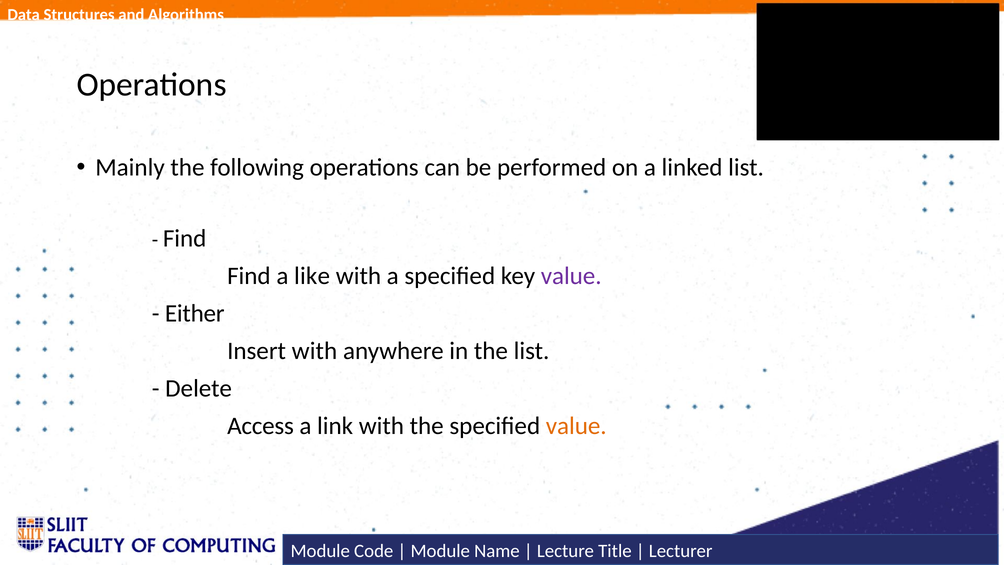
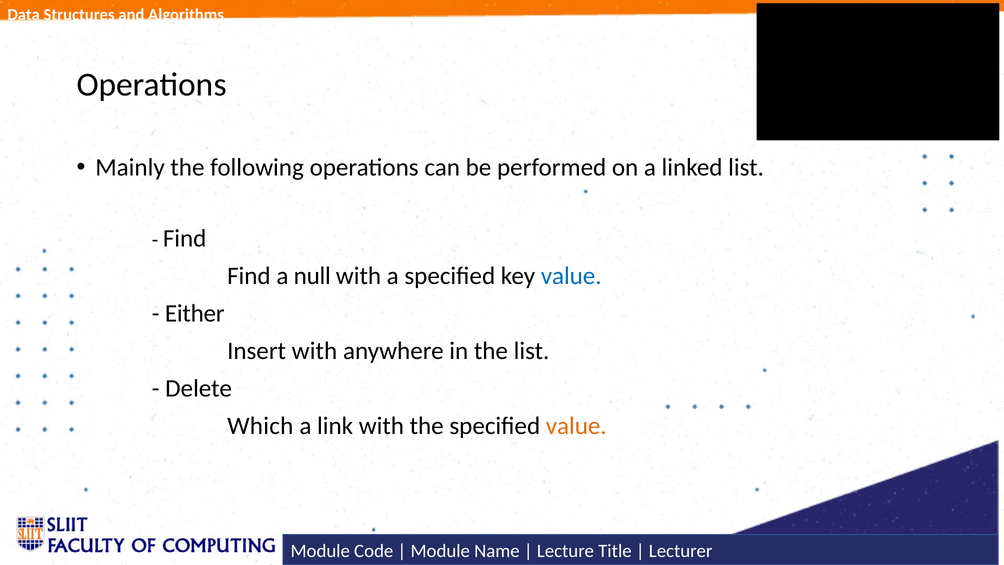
like: like -> null (312, 276)
value colour: purple -> blue (571, 276)
Access: Access -> Which (260, 426)
